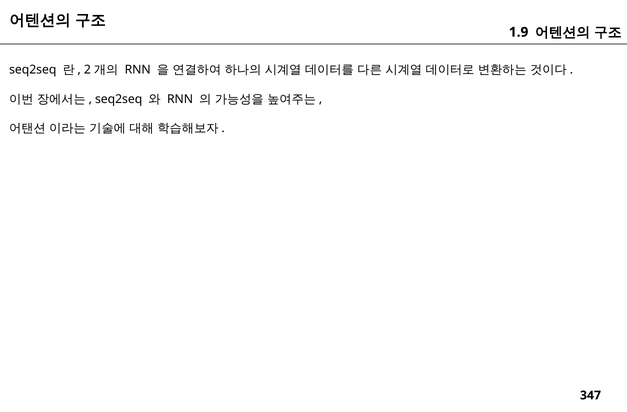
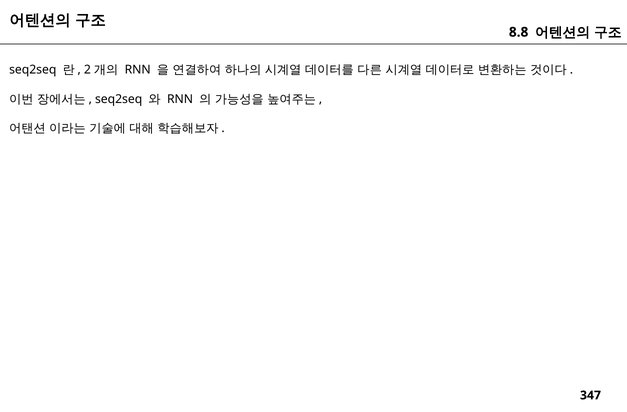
1.9: 1.9 -> 8.8 (519, 32)
